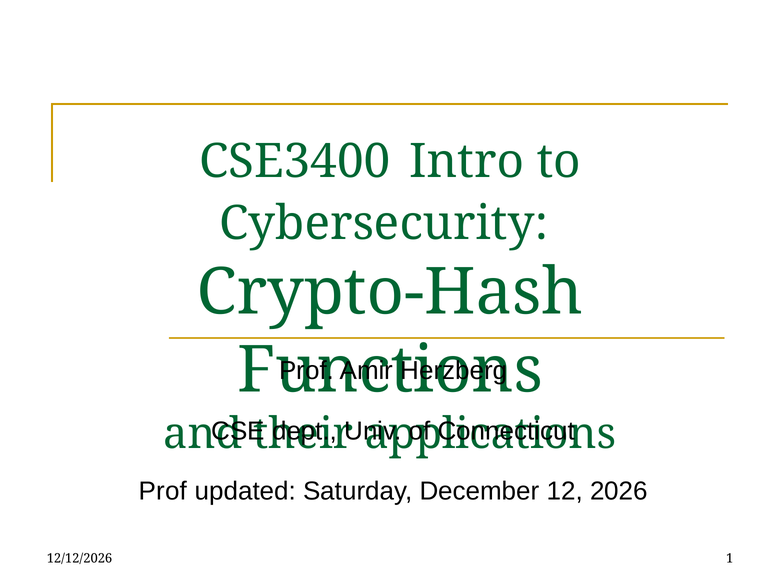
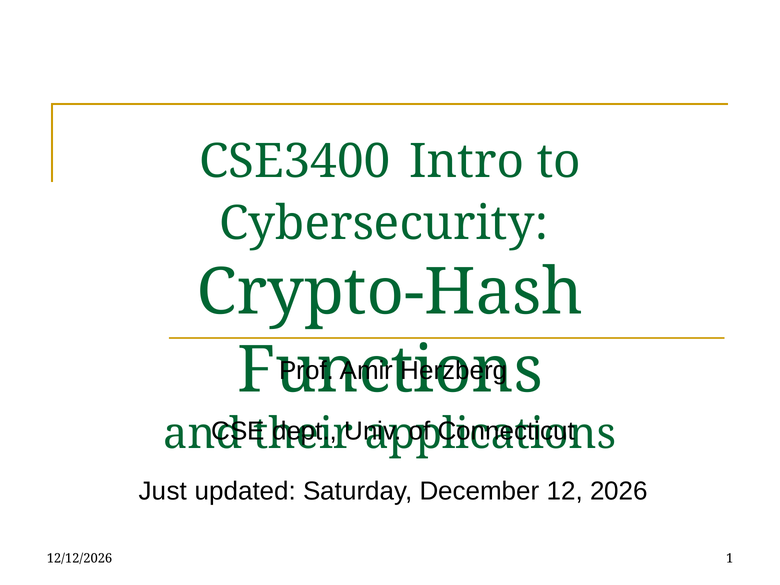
Prof: Prof -> Just (163, 491)
